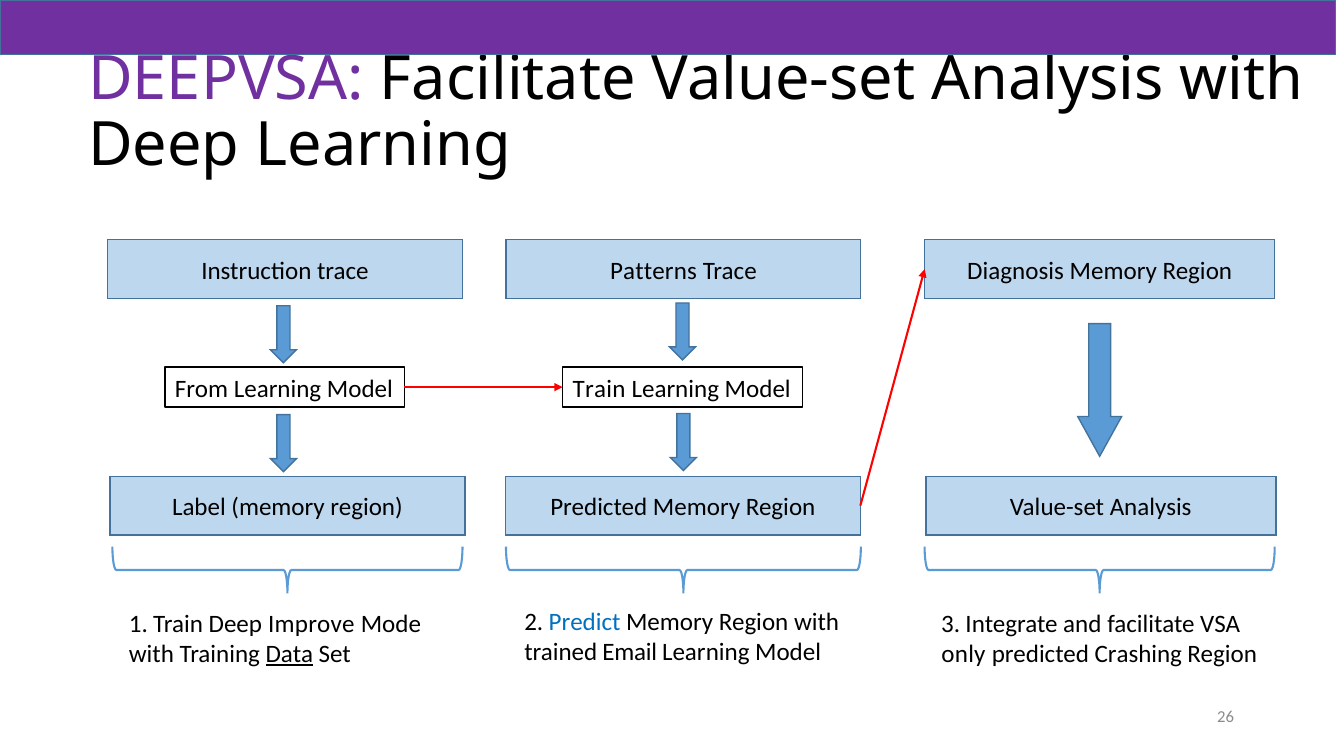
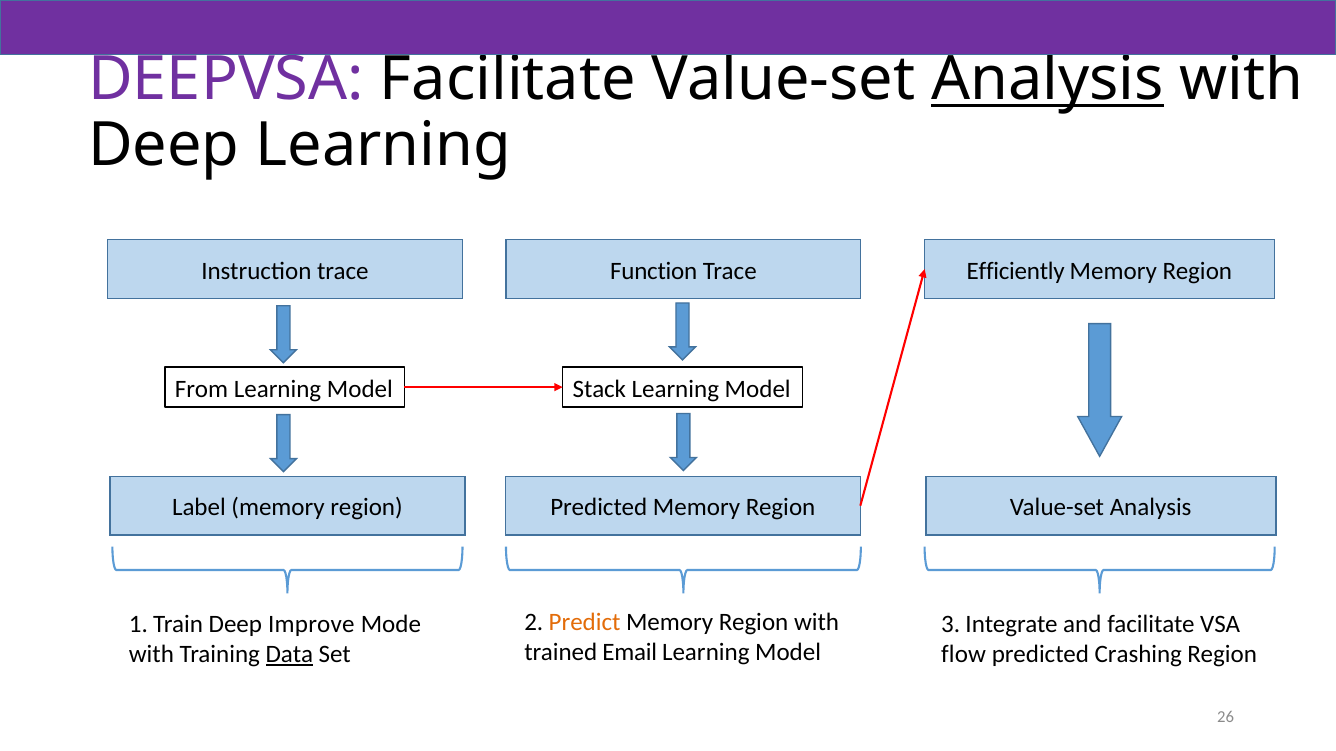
Analysis underline: none -> present (1048, 79)
Patterns: Patterns -> Function (654, 271)
Diagnosis: Diagnosis -> Efficiently (1016, 271)
Train: Train -> Stack (599, 389)
Predict colour: blue -> orange (585, 623)
only: only -> flow (964, 655)
